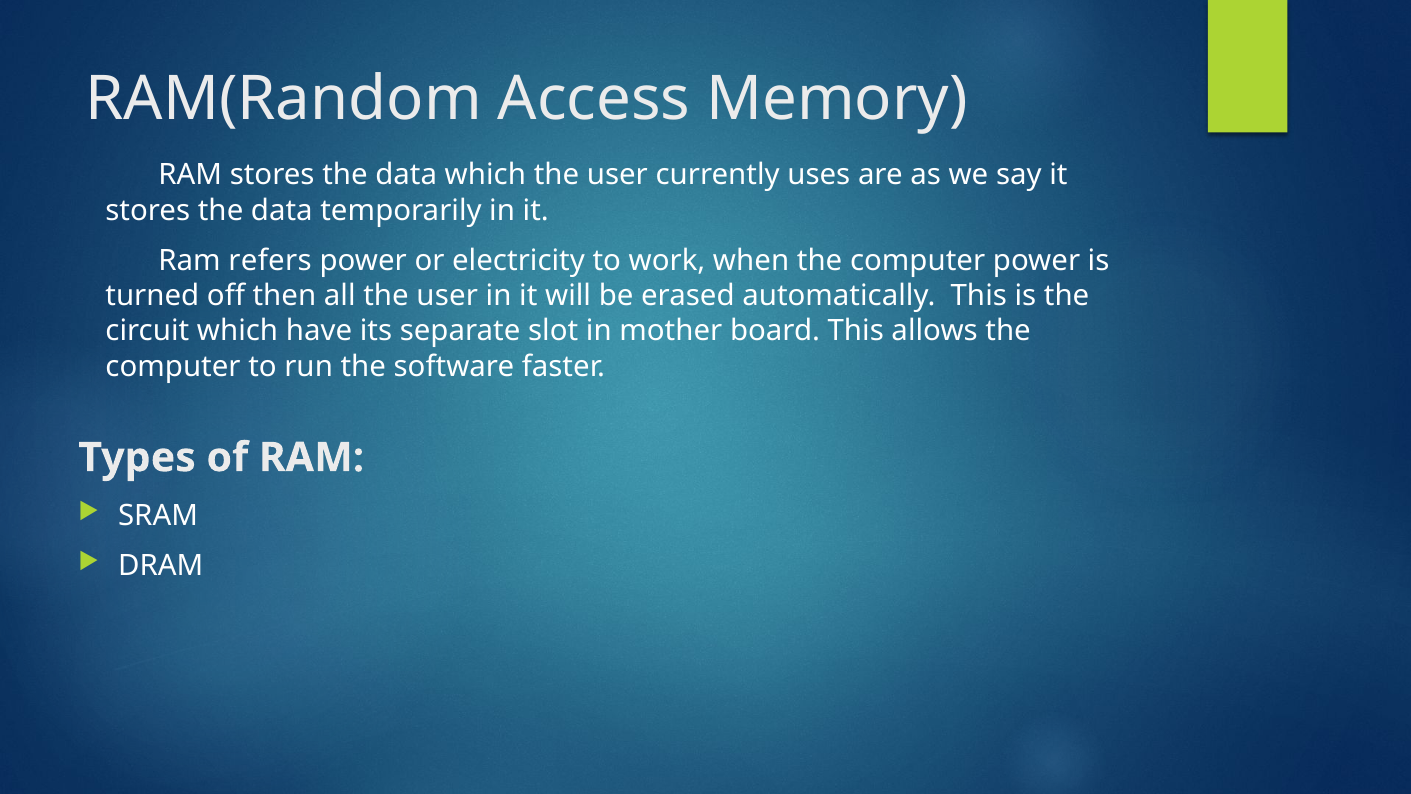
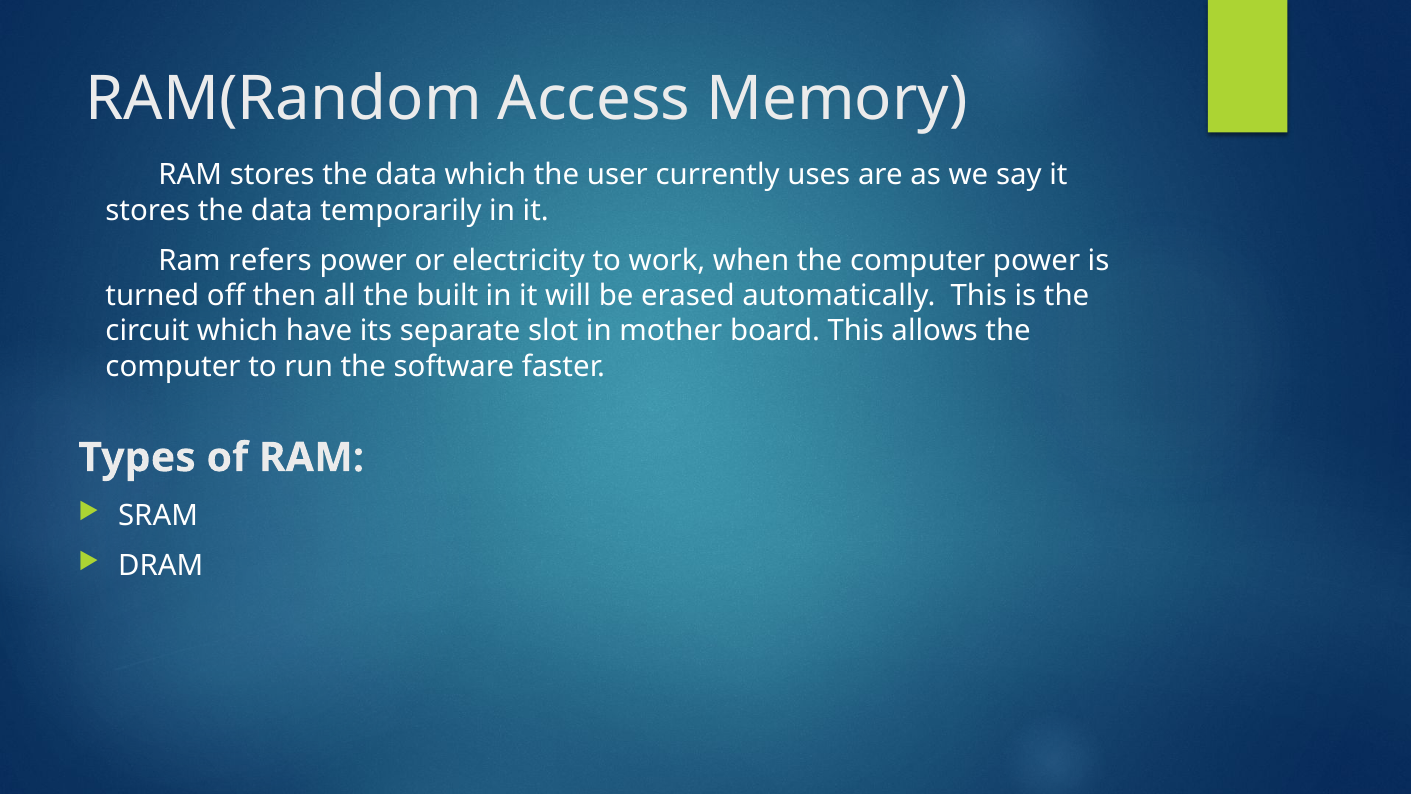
all the user: user -> built (447, 296)
